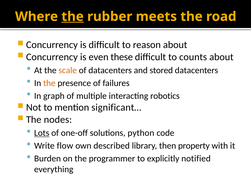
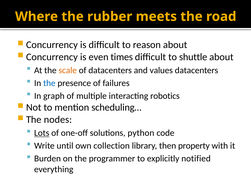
the underline: present -> none (73, 17)
these: these -> times (122, 57)
counts: counts -> shuttle (193, 57)
stored: stored -> values (161, 70)
the colour: orange -> blue (49, 83)
significant…: significant… -> scheduling… (116, 108)
flow: flow -> until (65, 146)
described: described -> collection (112, 146)
